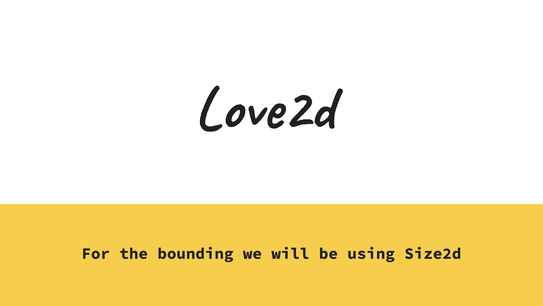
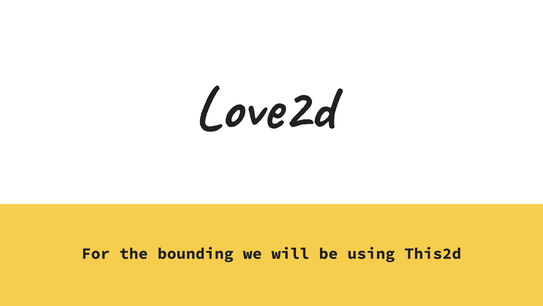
Size2d: Size2d -> This2d (433, 253)
